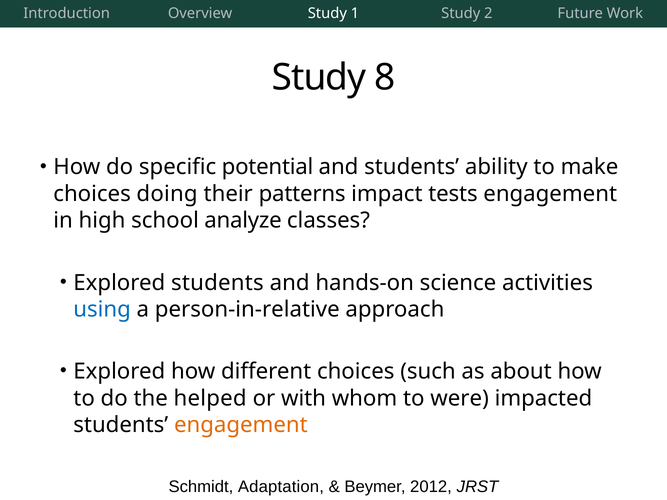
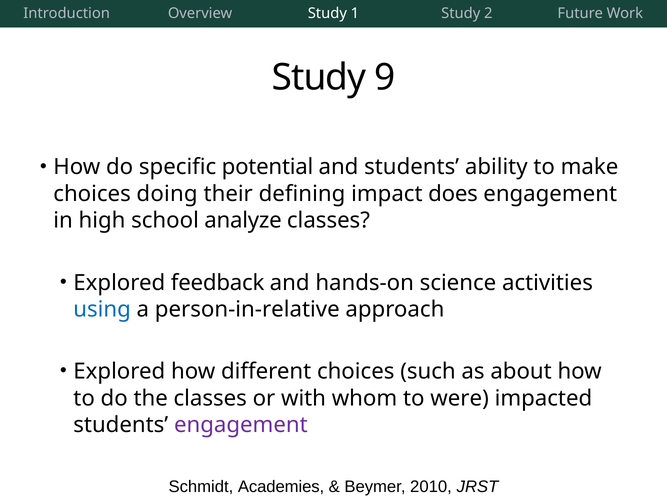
8: 8 -> 9 (385, 78)
patterns: patterns -> defining (302, 194)
tests: tests -> does (453, 194)
Explored students: students -> feedback (218, 283)
the helped: helped -> classes (210, 398)
engagement colour: orange -> purple (241, 425)
Adaptation: Adaptation -> Academies (281, 487)
2012: 2012 -> 2010 (431, 487)
